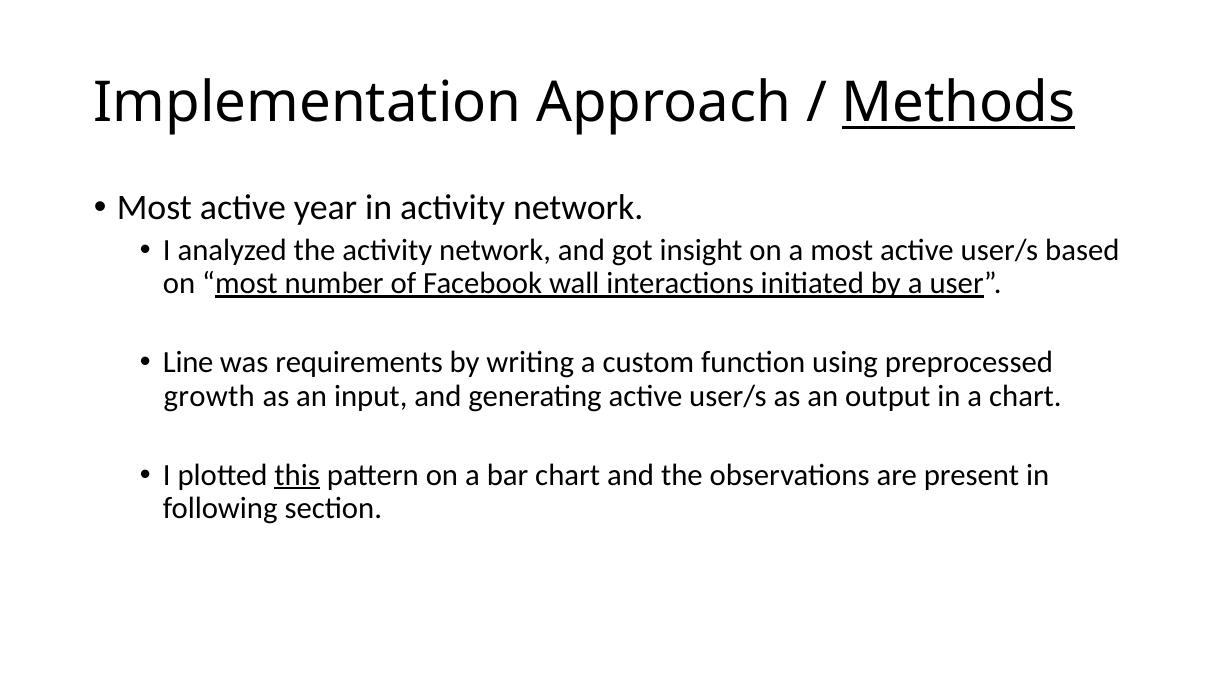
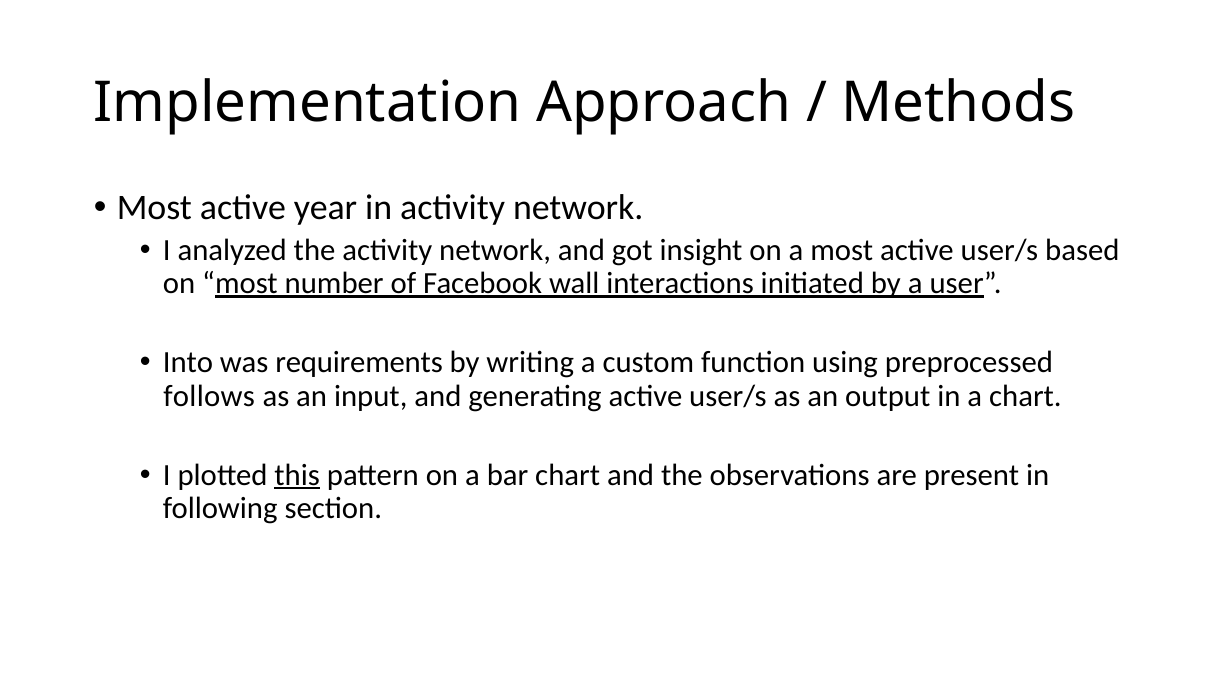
Methods underline: present -> none (959, 103)
Line: Line -> Into (188, 363)
growth: growth -> follows (209, 396)
